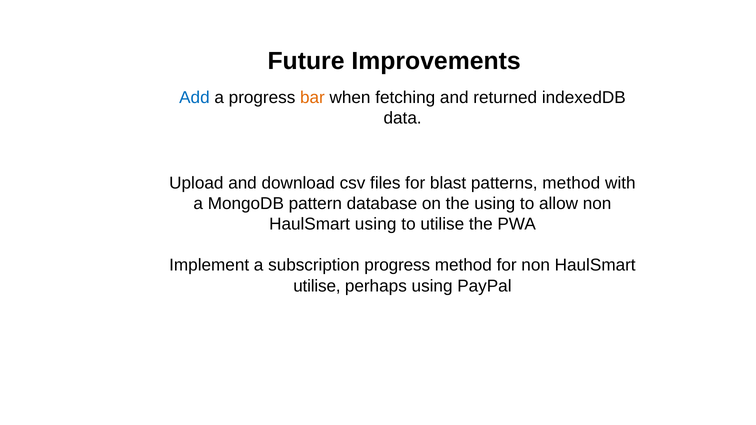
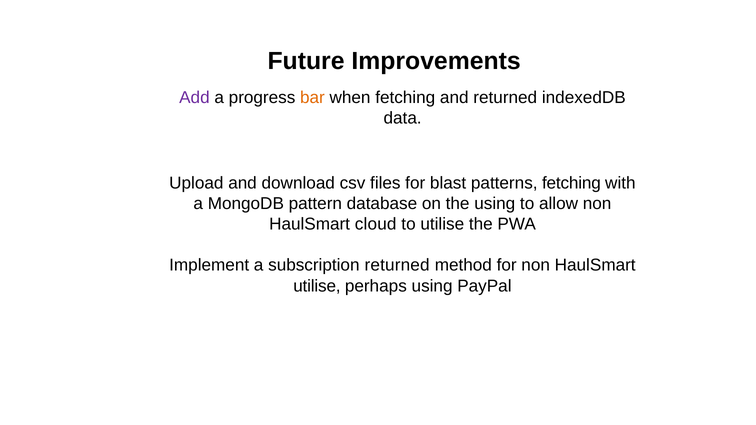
Add colour: blue -> purple (194, 98)
patterns method: method -> fetching (571, 183)
HaulSmart using: using -> cloud (376, 224)
subscription progress: progress -> returned (397, 265)
